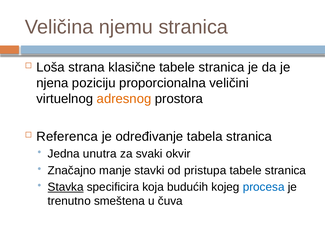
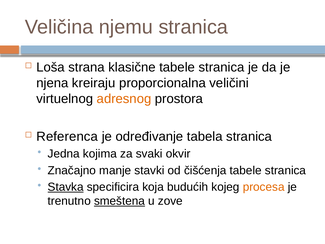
poziciju: poziciju -> kreiraju (94, 83)
unutra: unutra -> kojima (100, 154)
pristupa: pristupa -> čišćenja (205, 170)
procesa colour: blue -> orange (264, 187)
smeštena underline: none -> present (119, 201)
čuva: čuva -> zove (170, 201)
